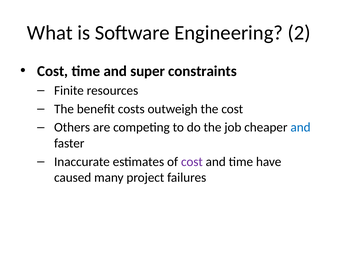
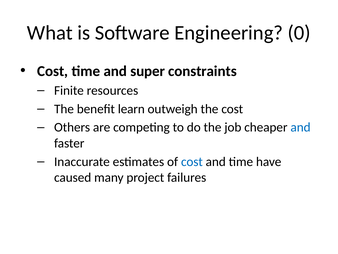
2: 2 -> 0 (299, 33)
costs: costs -> learn (131, 109)
cost colour: purple -> blue (192, 161)
